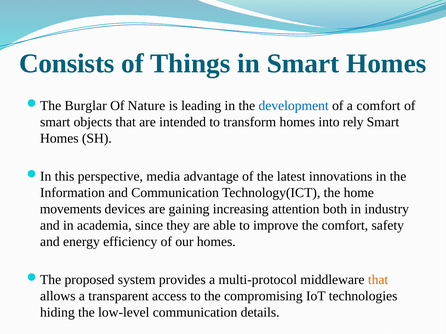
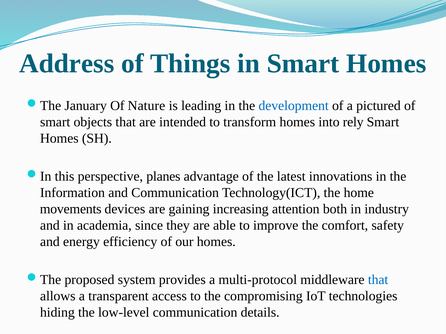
Consists: Consists -> Address (67, 64)
Burglar: Burglar -> January (86, 106)
a comfort: comfort -> pictured (378, 106)
media: media -> planes (163, 177)
that colour: orange -> blue (378, 280)
